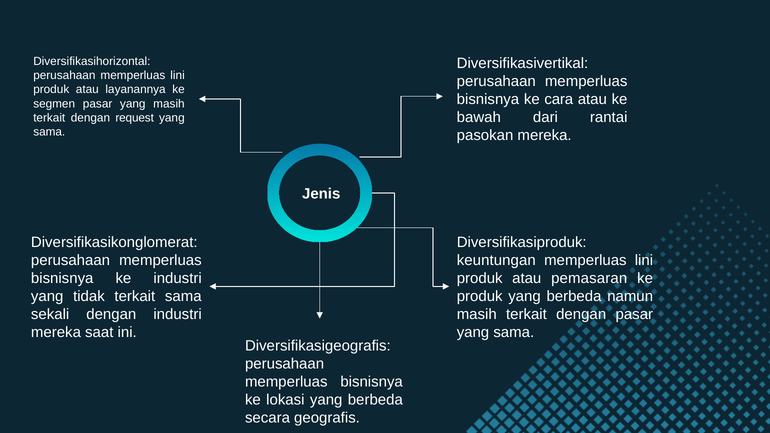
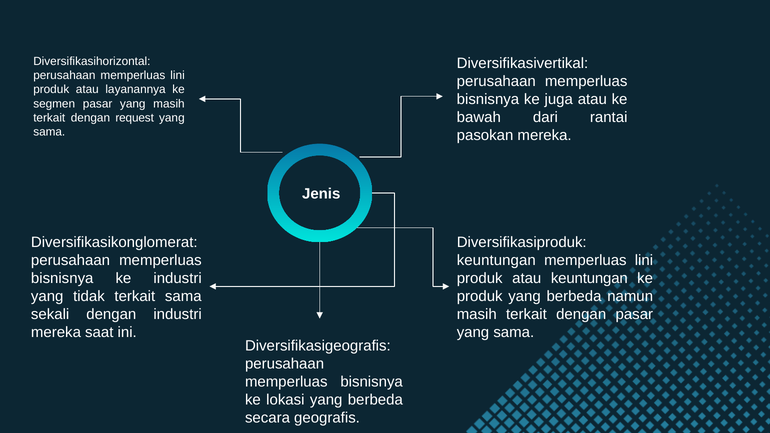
cara: cara -> juga (559, 99)
atau pemasaran: pemasaran -> keuntungan (589, 279)
